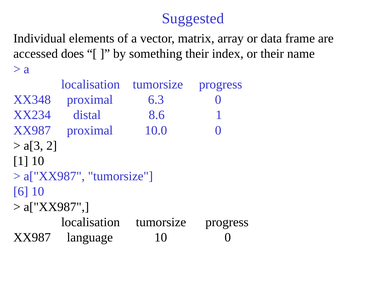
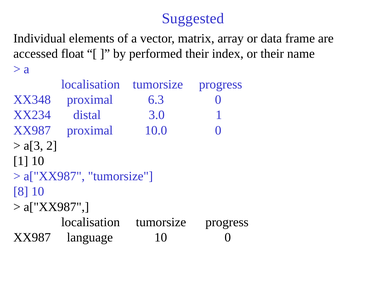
does: does -> float (73, 54)
something: something -> performed (156, 54)
8.6: 8.6 -> 3.0 (157, 115)
6: 6 -> 8 (21, 192)
